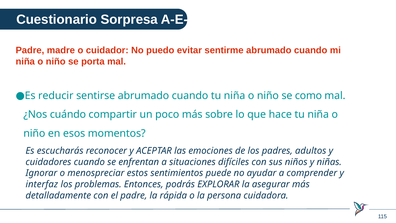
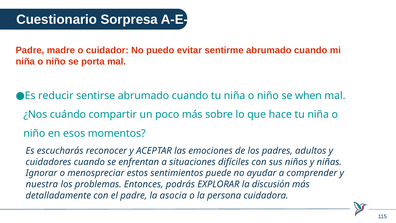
como: como -> when (308, 96)
interfaz: interfaz -> nuestra (42, 184)
asegurar: asegurar -> discusión (271, 184)
rápida: rápida -> asocia (173, 195)
